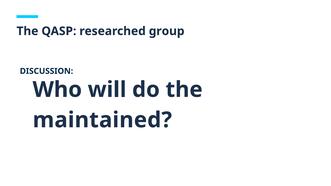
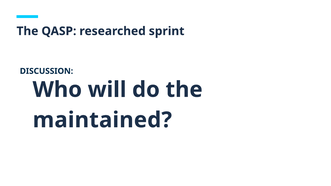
group: group -> sprint (167, 31)
